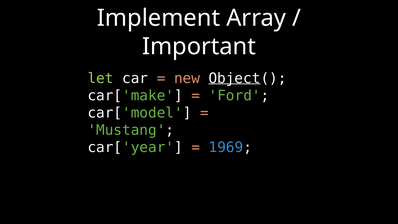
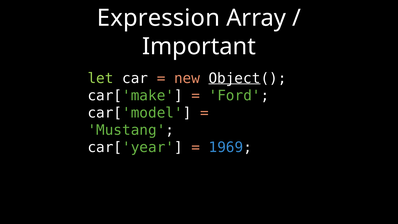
Implement: Implement -> Expression (158, 18)
